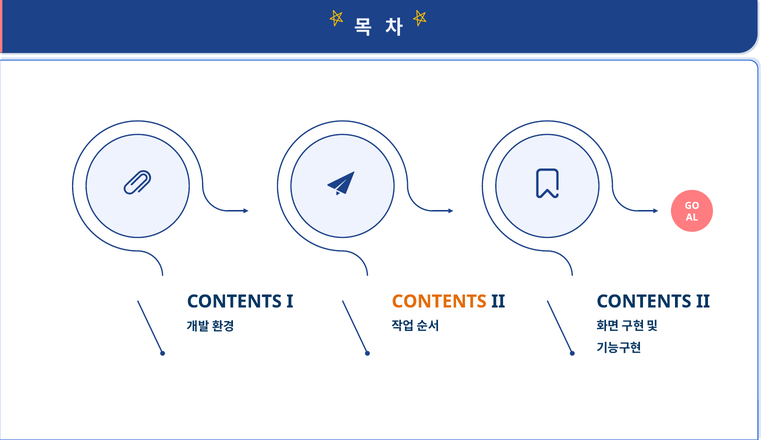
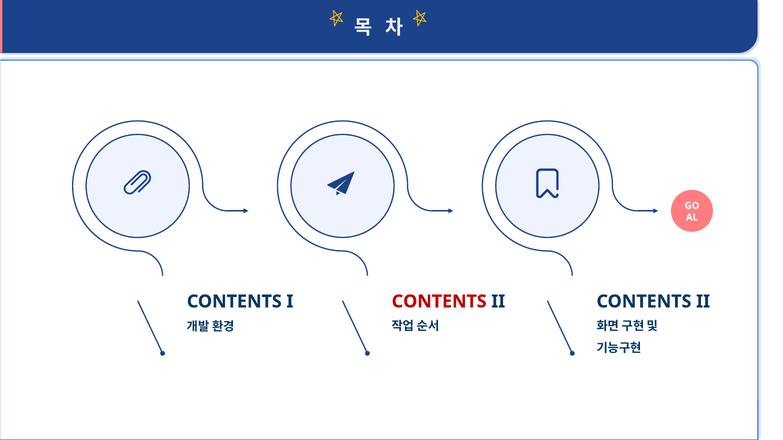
CONTENTS colour: orange -> red (439, 302)
